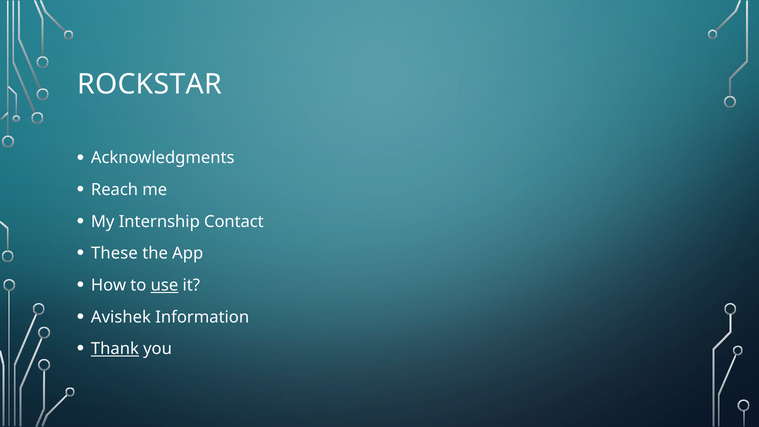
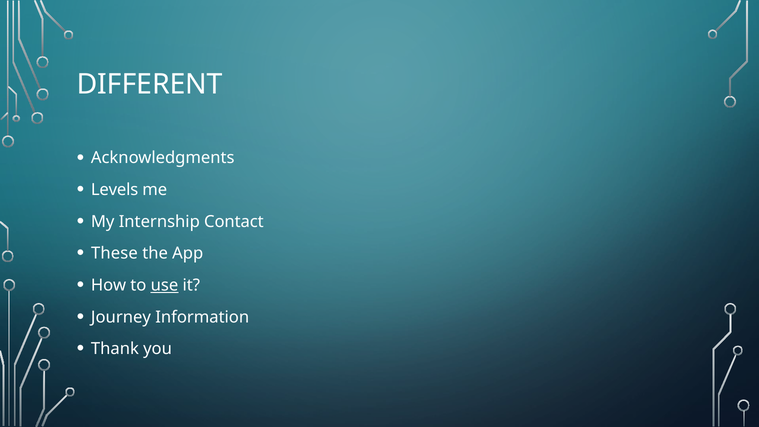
ROCKSTAR: ROCKSTAR -> DIFFERENT (150, 84)
Reach: Reach -> Levels (115, 190)
Avishek: Avishek -> Journey (121, 317)
Thank underline: present -> none (115, 349)
